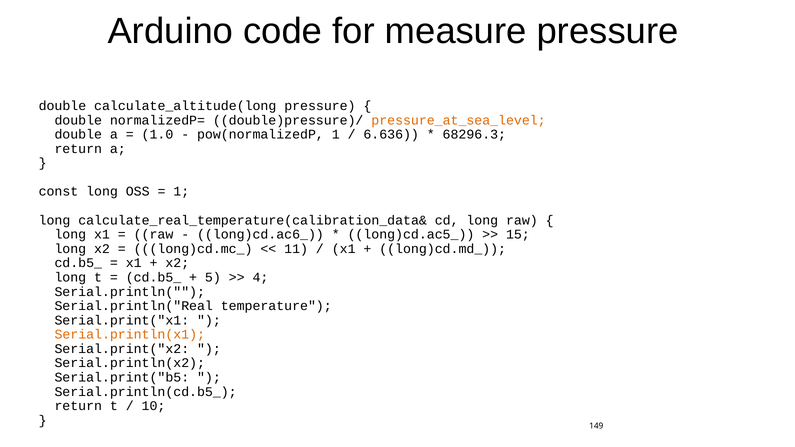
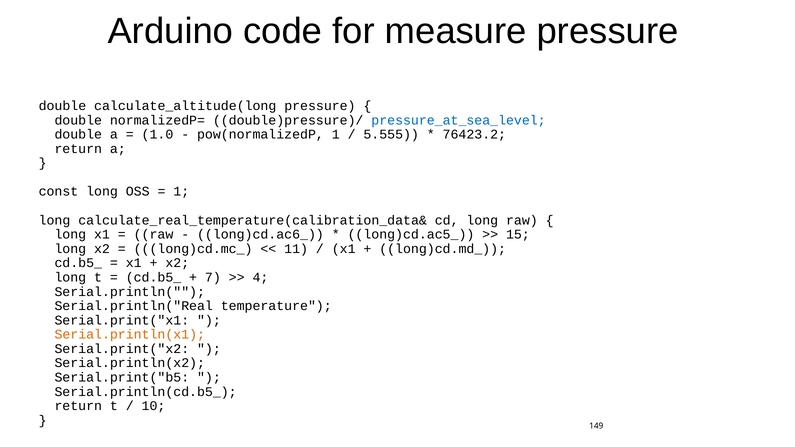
pressure_at_sea_level colour: orange -> blue (459, 120)
6.636: 6.636 -> 5.555 (391, 135)
68296.3: 68296.3 -> 76423.2 (474, 135)
5: 5 -> 7 (213, 277)
